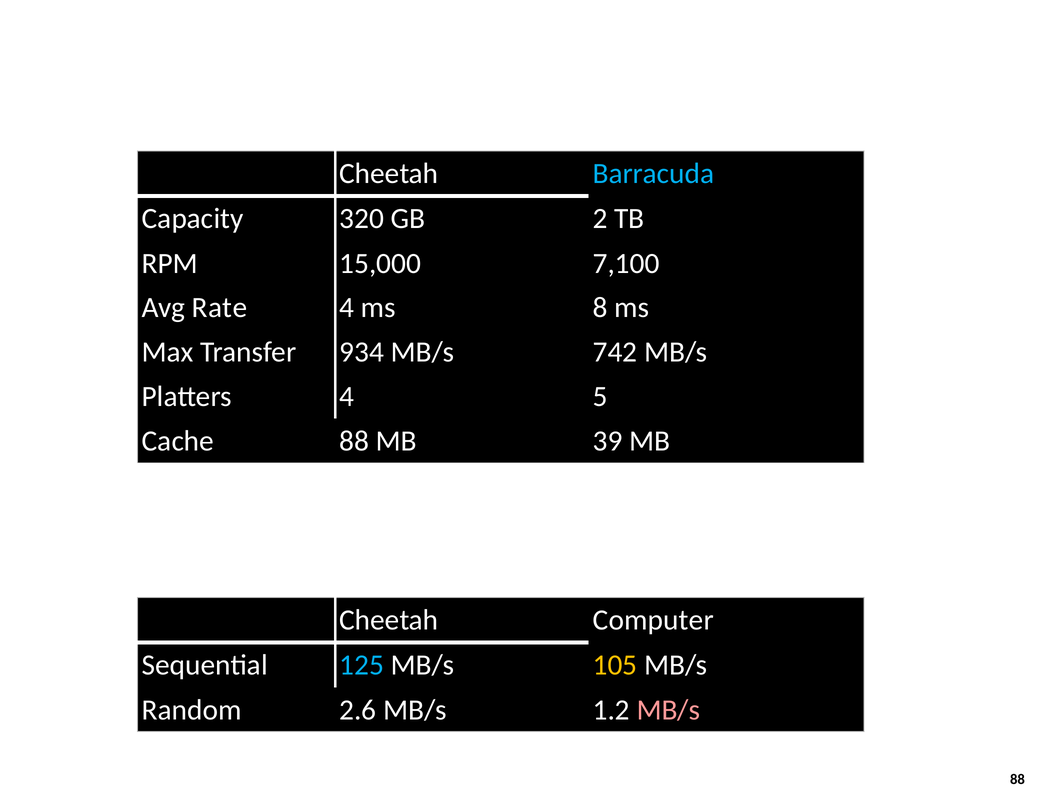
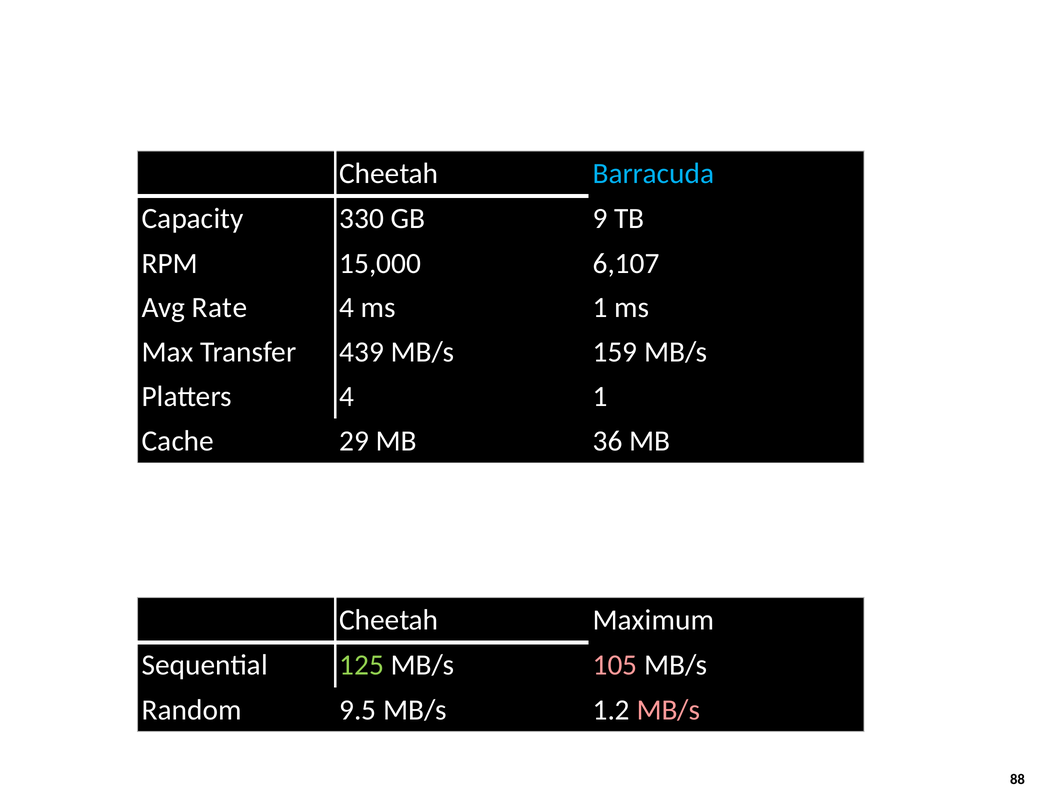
320: 320 -> 330 (362, 219)
2: 2 -> 9 (600, 219)
7,100: 7,100 -> 6,107 (626, 264)
ms 8: 8 -> 1 (600, 308)
934: 934 -> 439 (362, 352)
742: 742 -> 159 (615, 352)
4 5: 5 -> 1 (600, 397)
Cache 88: 88 -> 29 (354, 441)
39: 39 -> 36 (608, 441)
Computer: Computer -> Maximum (653, 621)
125 colour: light blue -> light green (362, 666)
105 colour: yellow -> pink (615, 666)
2.6: 2.6 -> 9.5 (358, 710)
